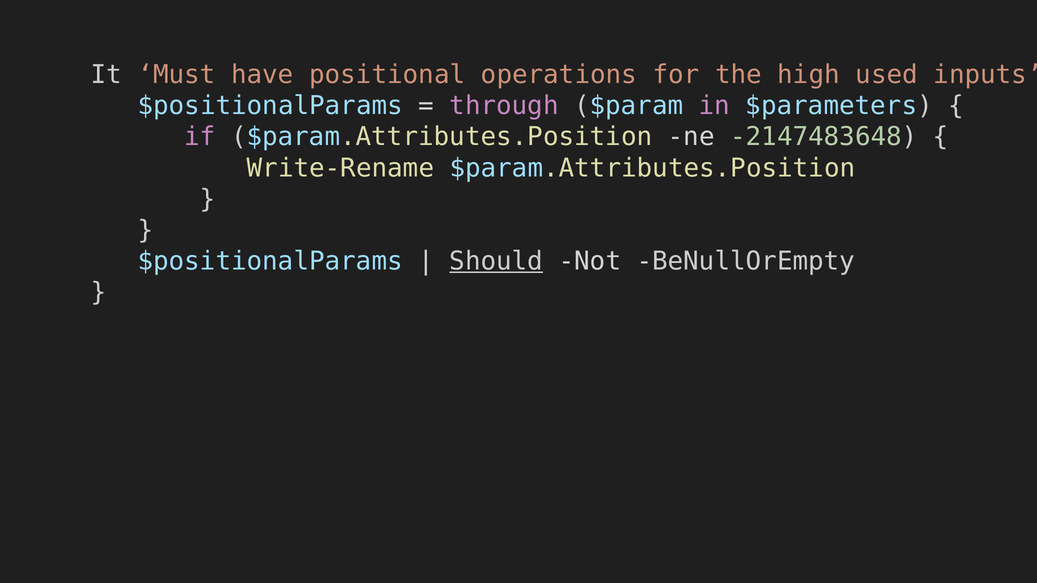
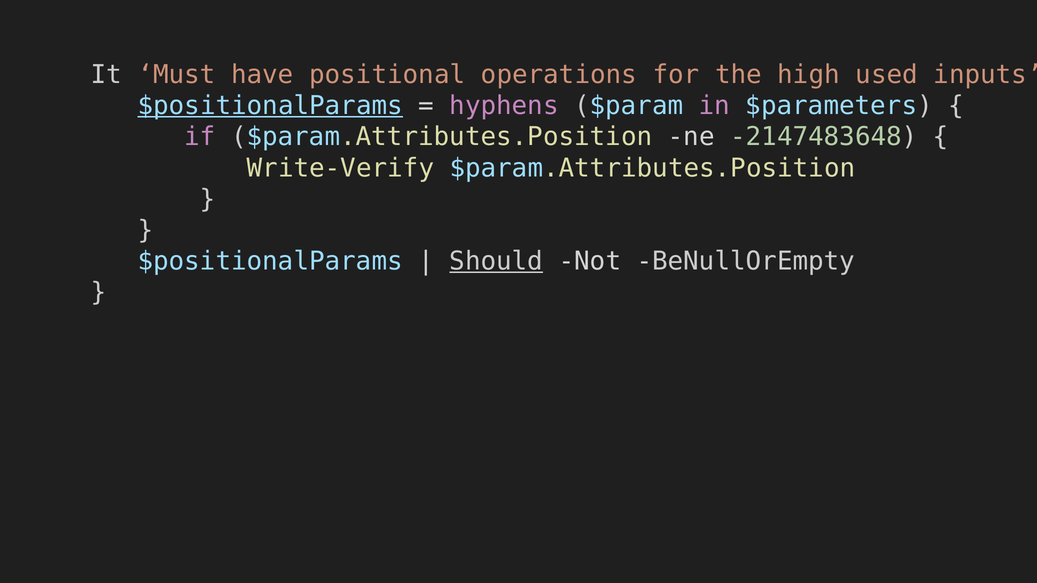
$positionalParams underline: none -> present (270, 106)
through: through -> hyphens (504, 106)
Write-Rename: Write-Rename -> Write-Verify (341, 168)
